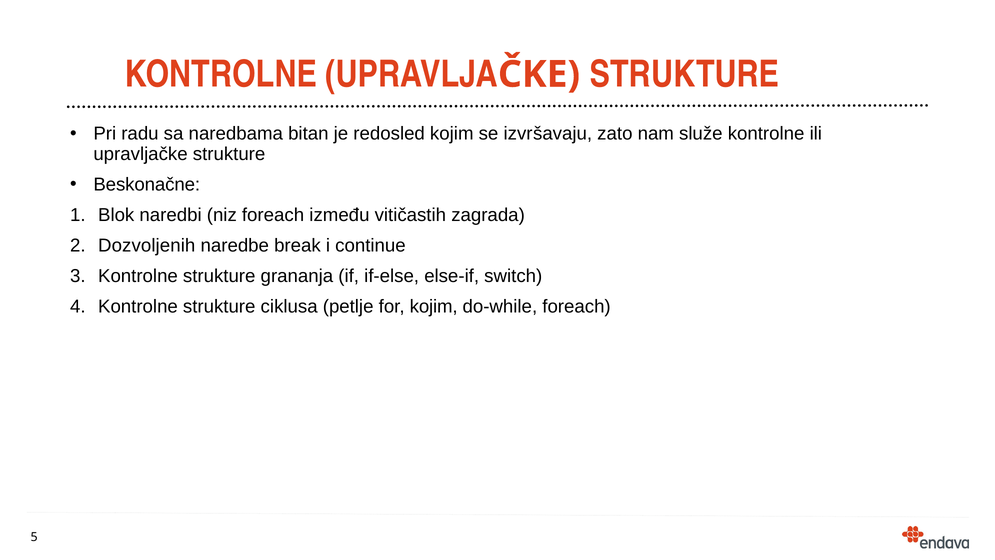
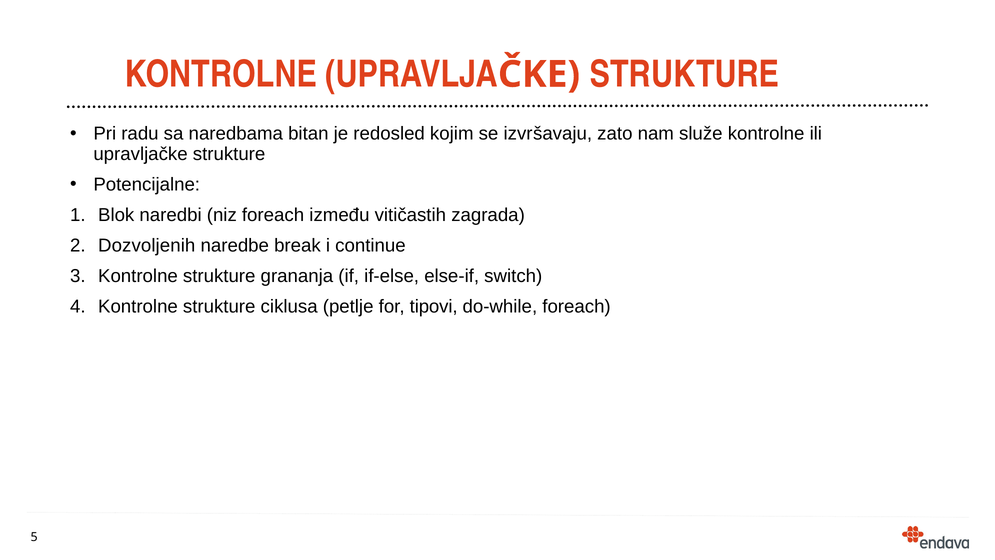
Beskonačne: Beskonačne -> Potencijalne (147, 184)
for kojim: kojim -> tipovi (434, 306)
